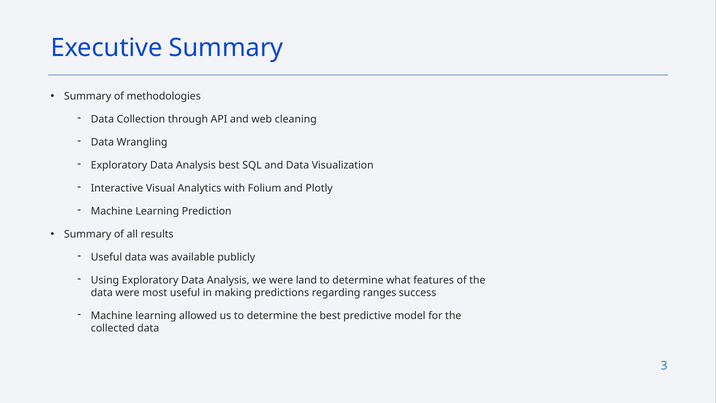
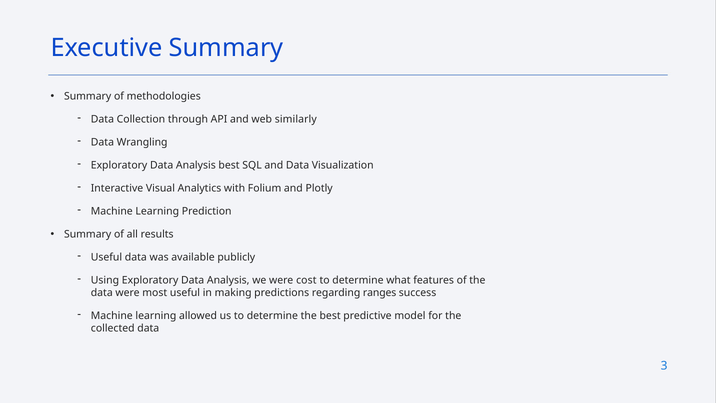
cleaning: cleaning -> similarly (296, 119)
land: land -> cost (306, 280)
